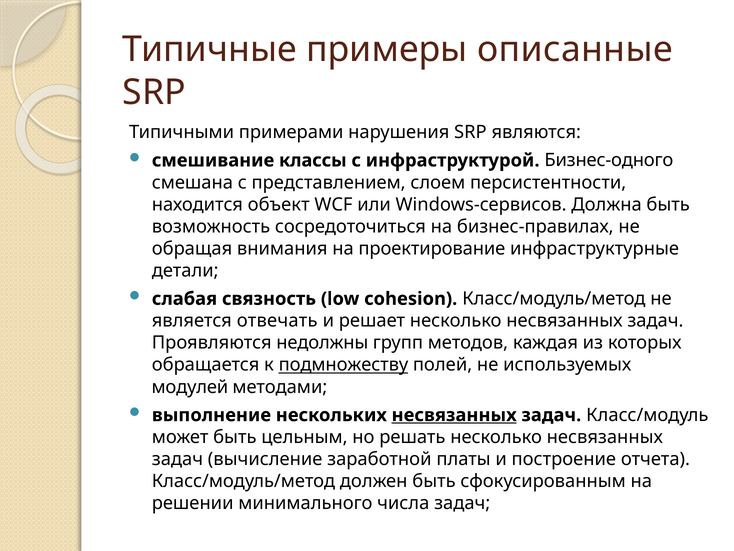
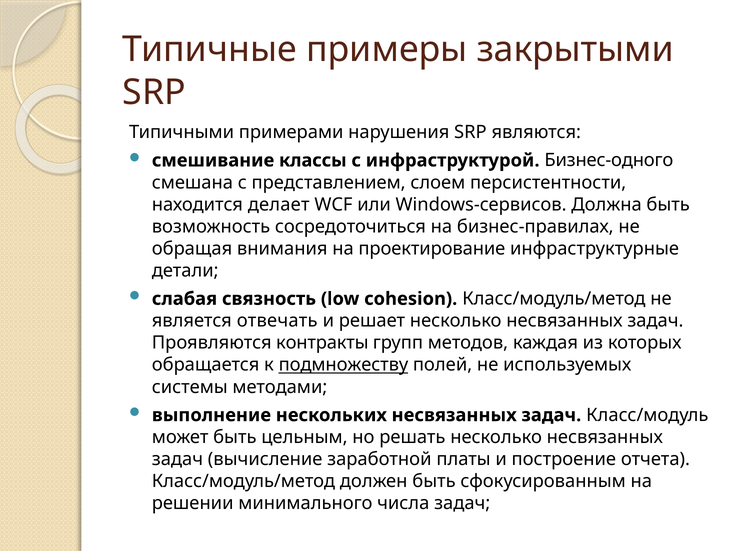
описанные: описанные -> закрытыми (575, 50)
объект: объект -> делает (279, 204)
недолжны: недолжны -> контракты (322, 343)
модулей: модулей -> системы (190, 387)
несвязанных underline: present -> none (454, 415)
